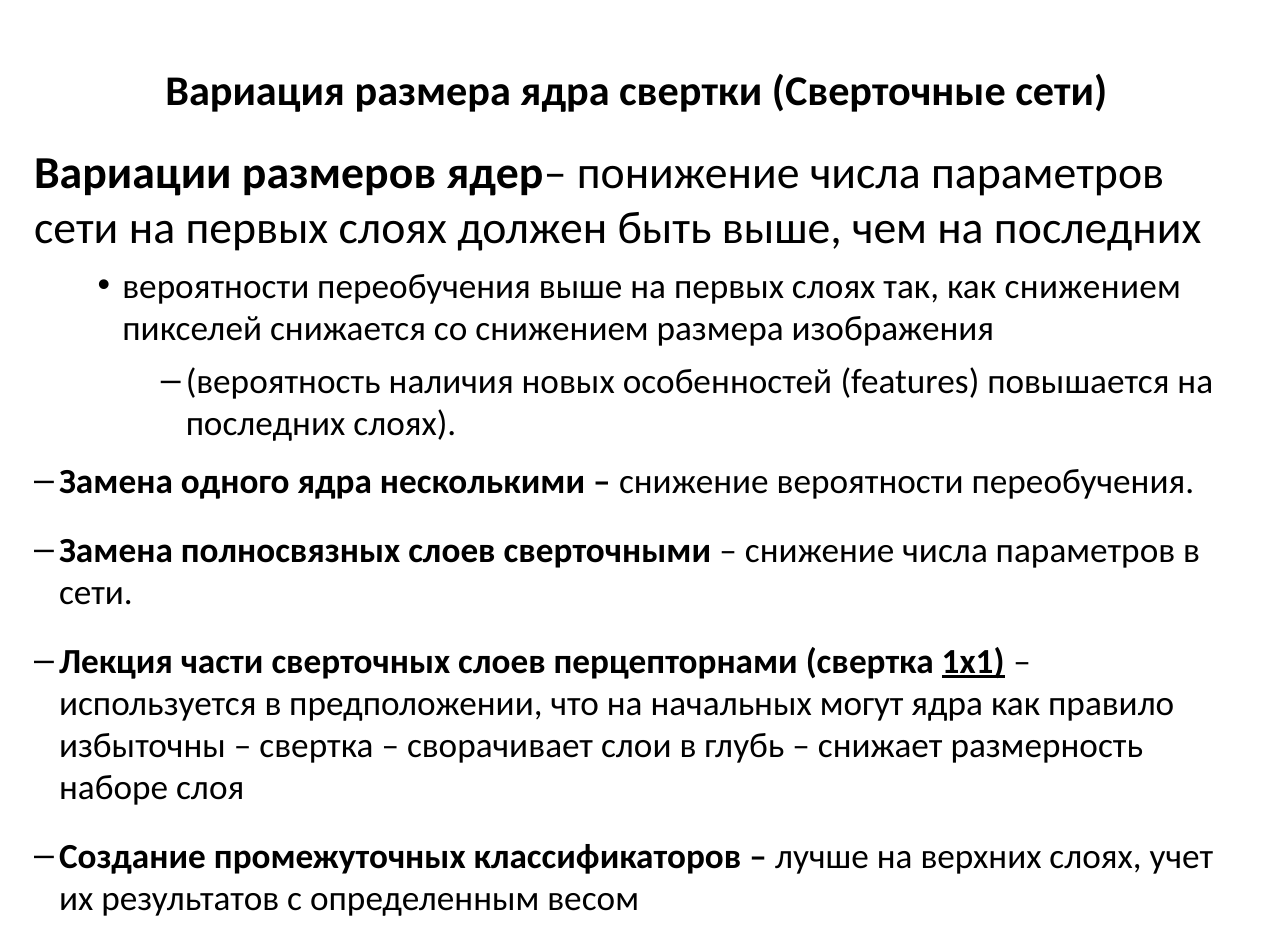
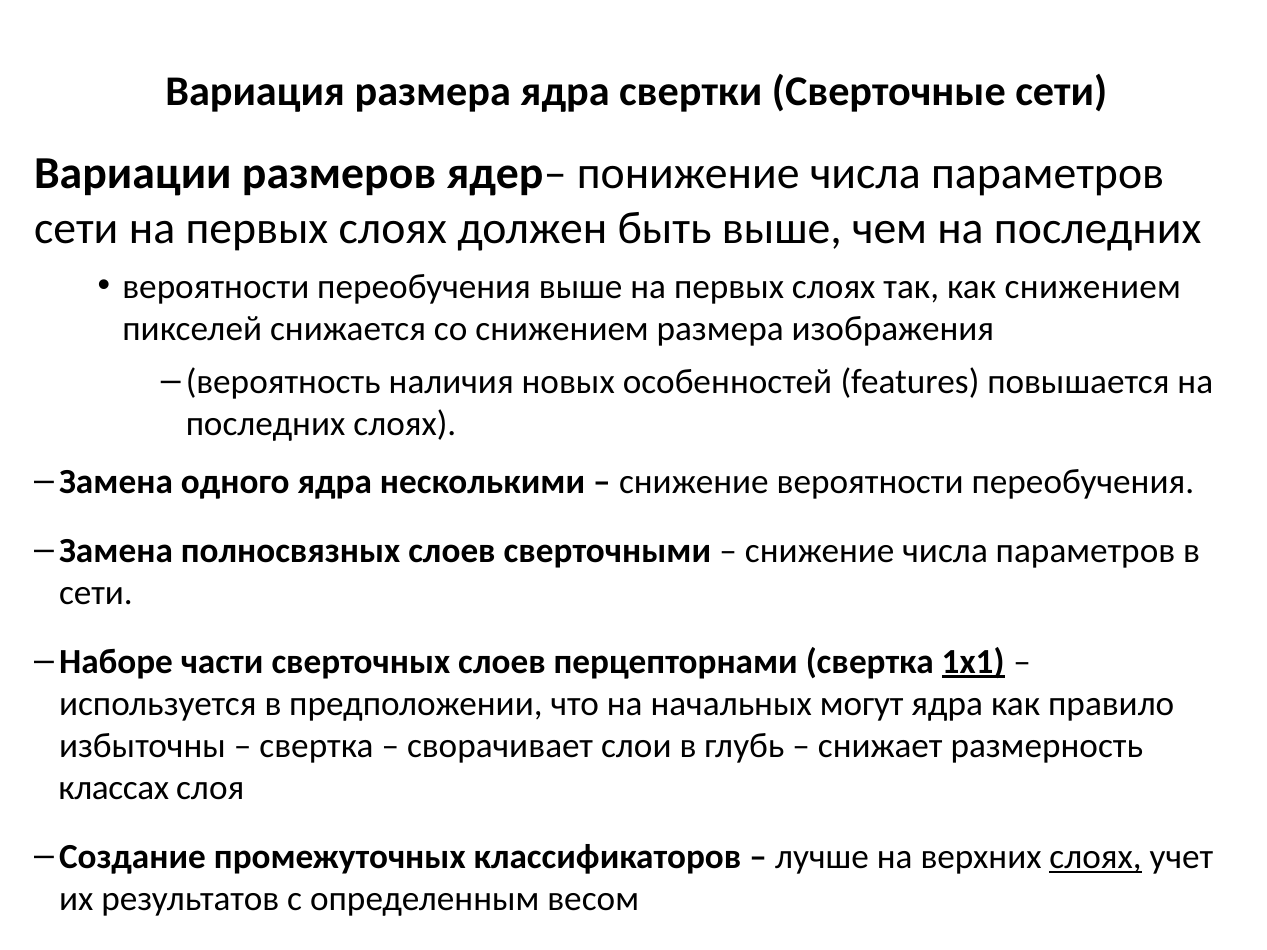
Лекция: Лекция -> Наборе (116, 662)
наборе: наборе -> классах (114, 788)
слоях underline: none -> present (1096, 857)
